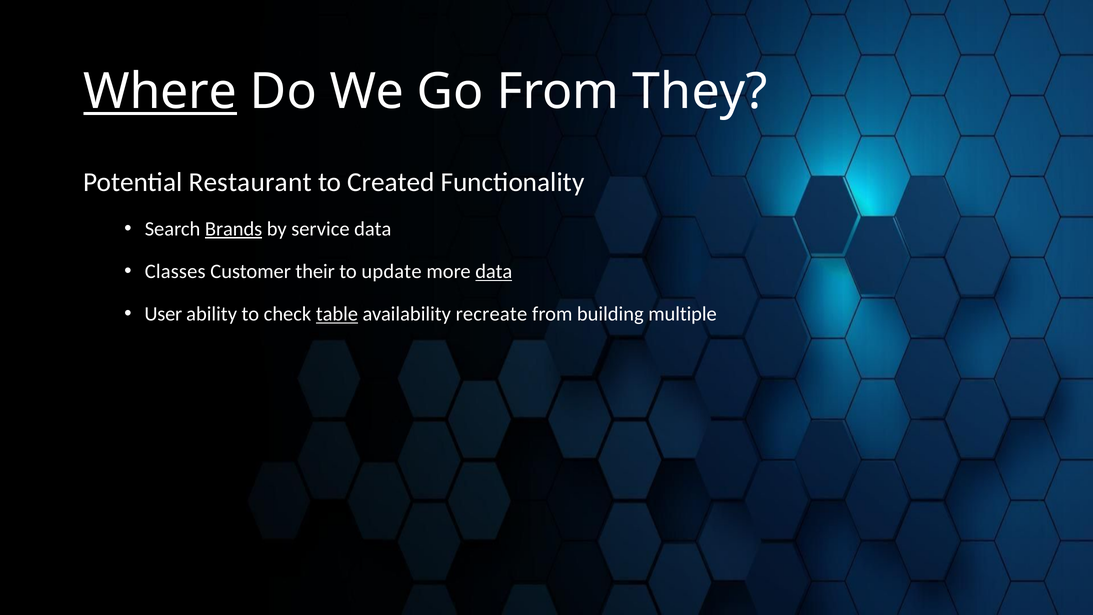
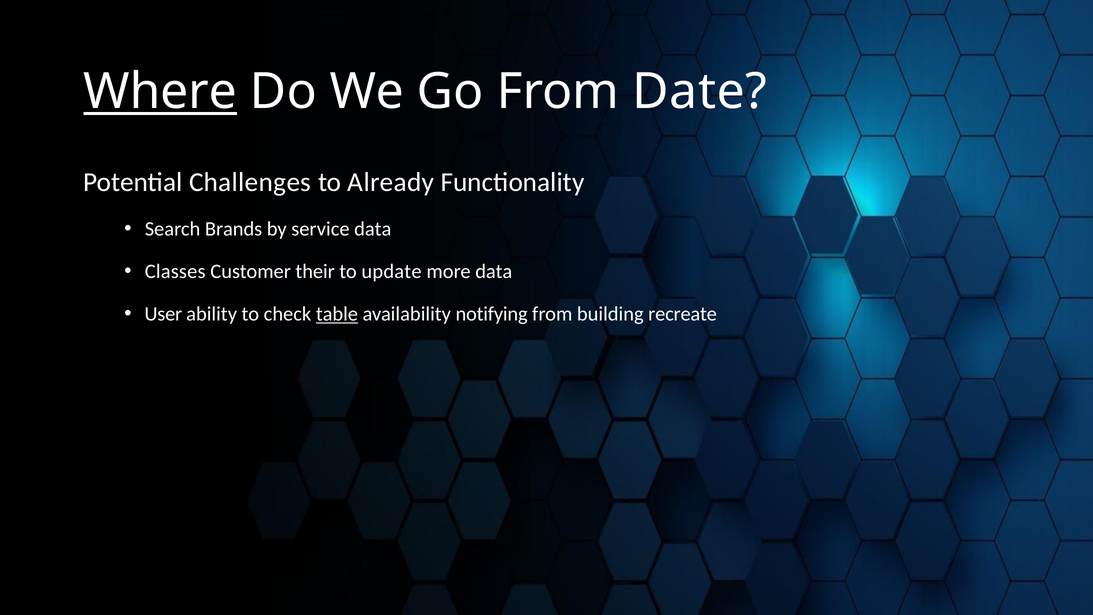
They: They -> Date (700, 92)
Restaurant: Restaurant -> Challenges (250, 182)
Created: Created -> Already (391, 182)
Brands underline: present -> none (234, 229)
data underline: present -> none (494, 272)
recreate: recreate -> notifying (492, 314)
multiple: multiple -> recreate (683, 314)
